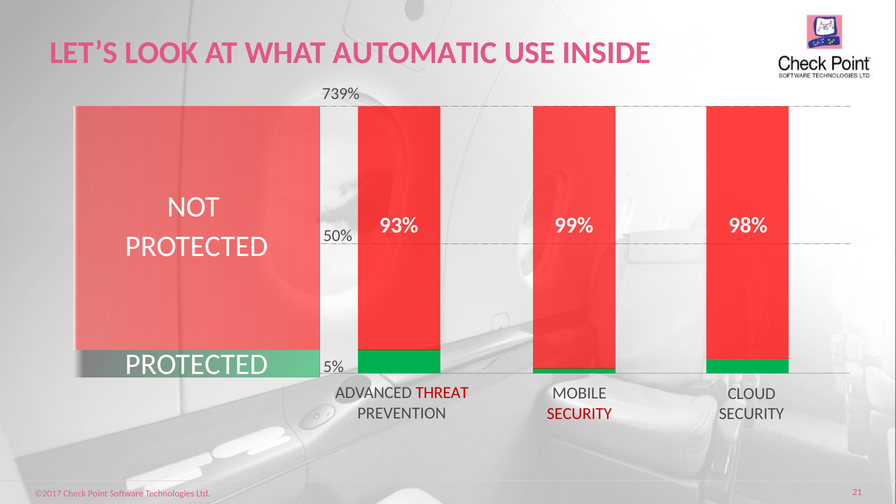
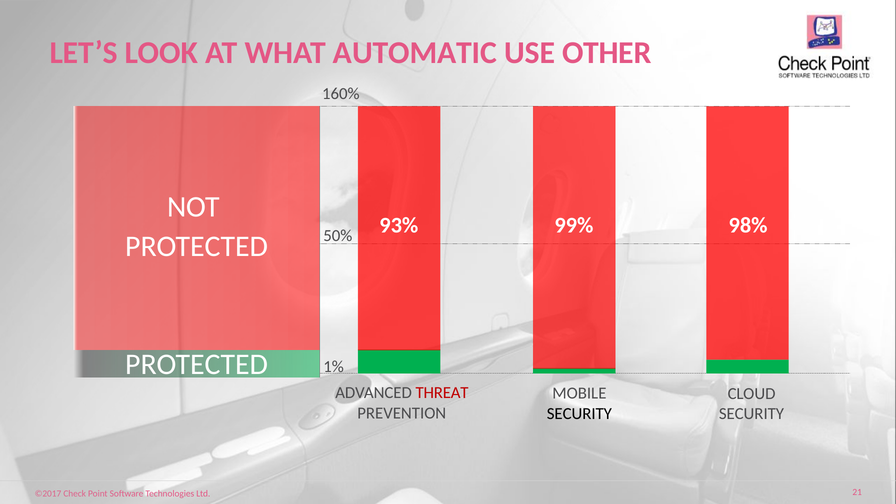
INSIDE: INSIDE -> OTHER (607, 53)
739%: 739% -> 160% (341, 94)
5%: 5% -> 1% (334, 367)
SECURITY colour: red -> black (579, 414)
